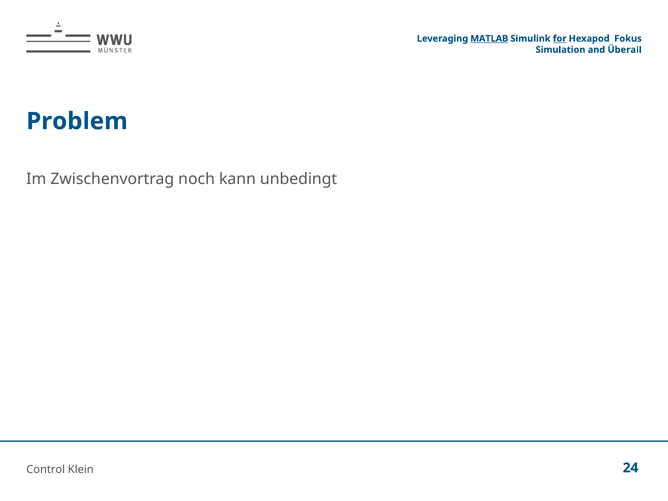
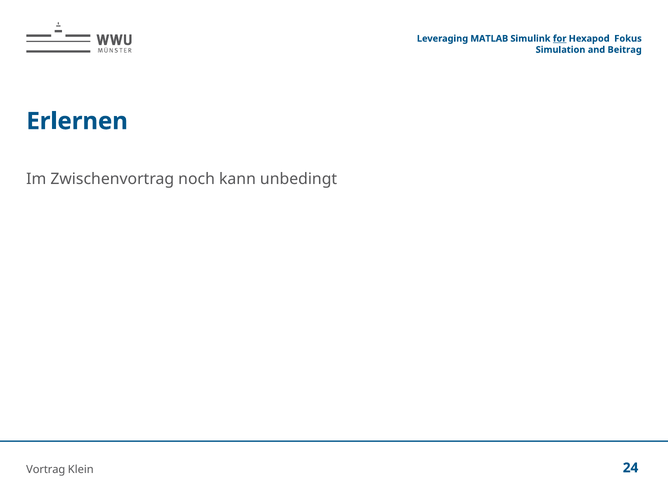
MATLAB underline: present -> none (489, 39)
Überall: Überall -> Beitrag (625, 50)
Problem: Problem -> Erlernen (77, 121)
Control: Control -> Vortrag (46, 470)
